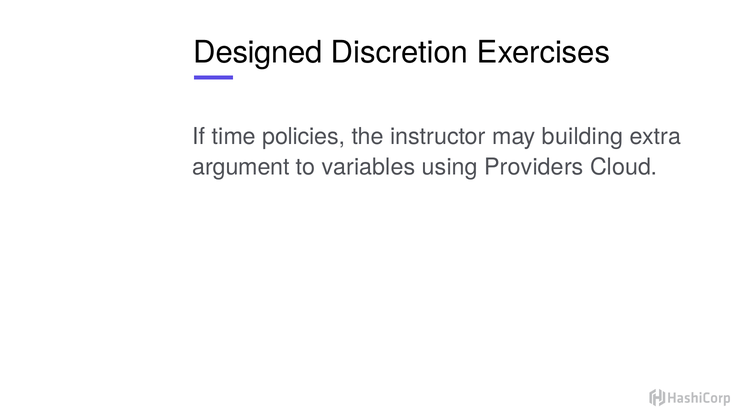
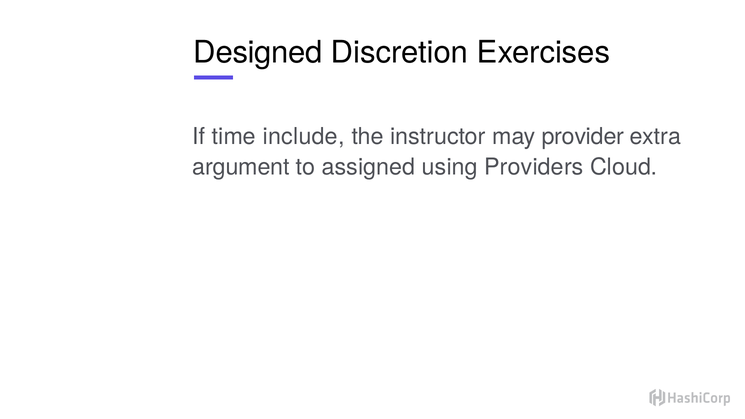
policies: policies -> include (304, 136)
building: building -> provider (583, 136)
variables: variables -> assigned (368, 167)
